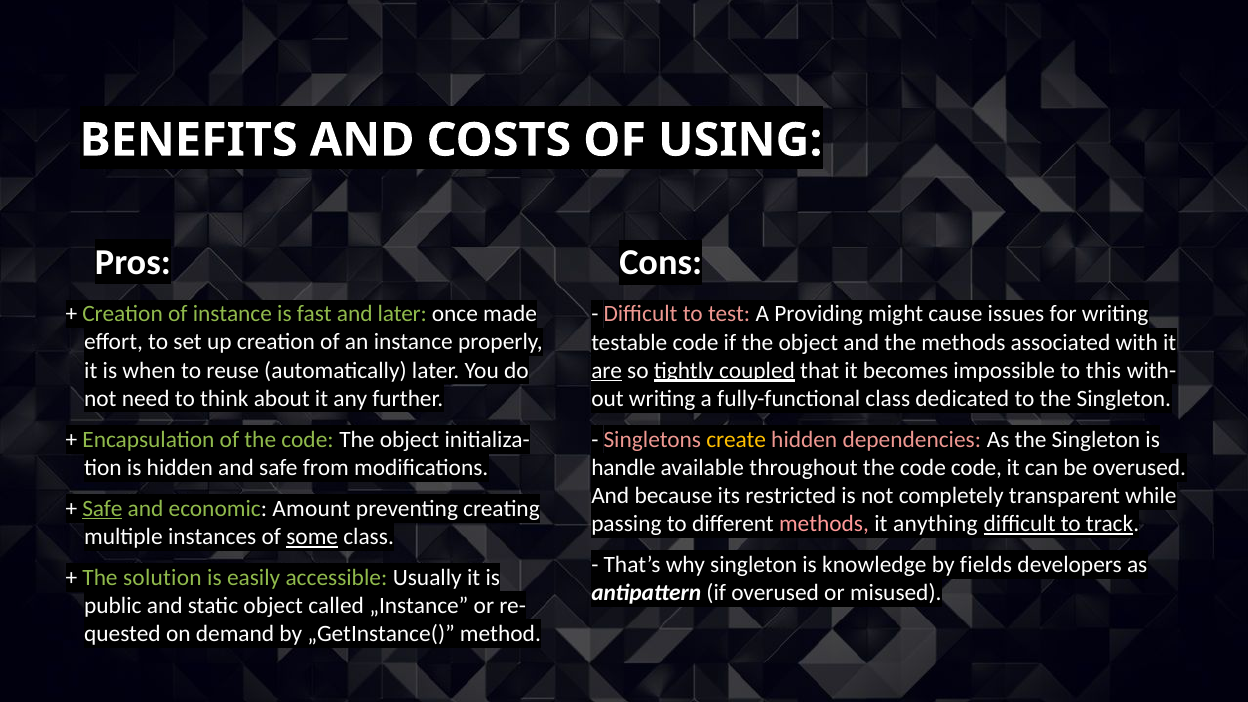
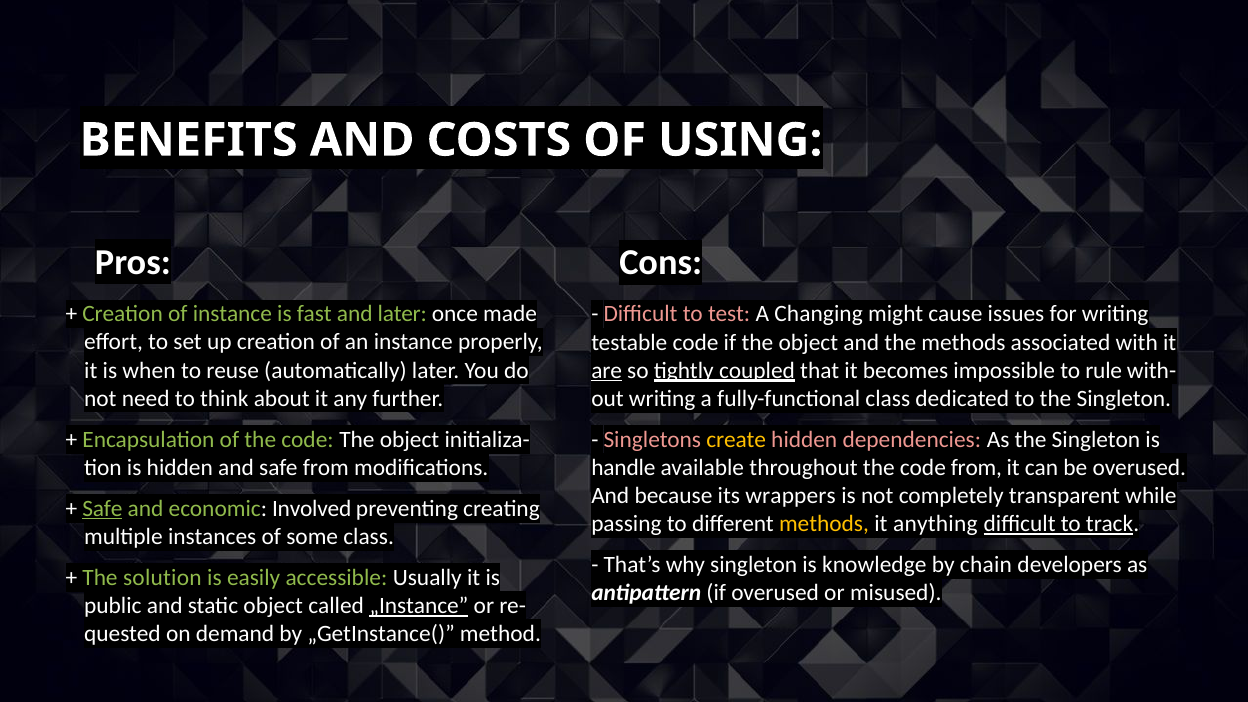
Providing: Providing -> Changing (819, 314)
this: this -> rule (1104, 370)
code code: code -> from (976, 468)
restricted: restricted -> wrappers (791, 496)
Amount: Amount -> Involved (312, 509)
methods colour: pink -> yellow (824, 524)
some underline: present -> none (312, 537)
fields: fields -> chain (986, 565)
„Instance underline: none -> present (419, 606)
